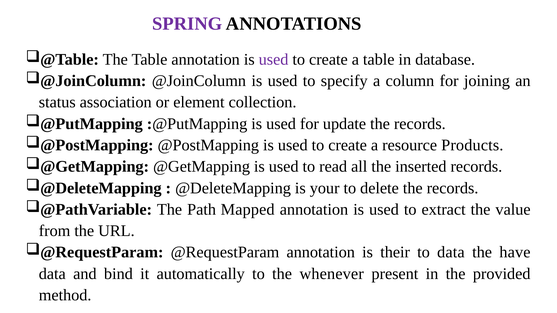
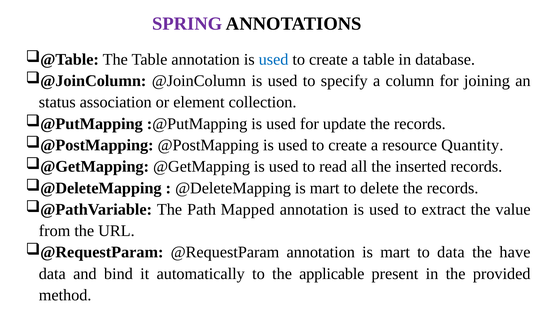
used colour: purple -> blue (274, 59)
Products: Products -> Quantity (472, 145)
@DeleteMapping is your: your -> mart (325, 188)
annotation is their: their -> mart (395, 253)
whenever: whenever -> applicable (332, 274)
